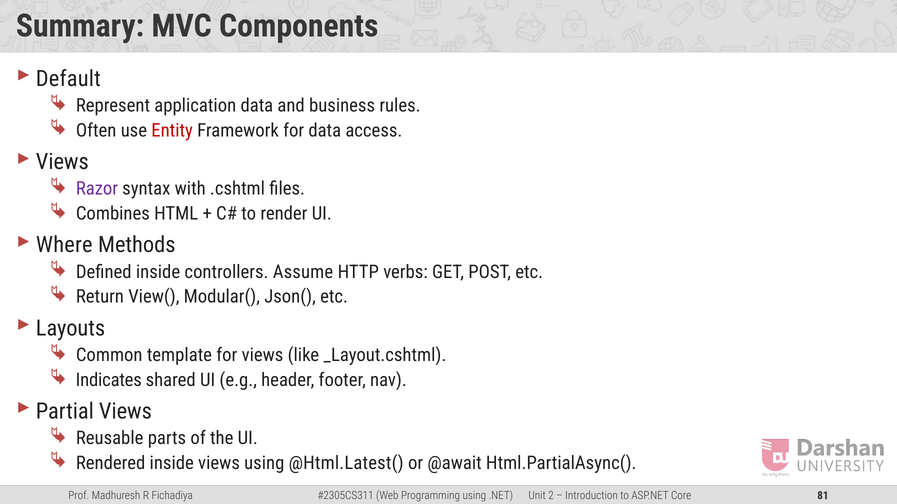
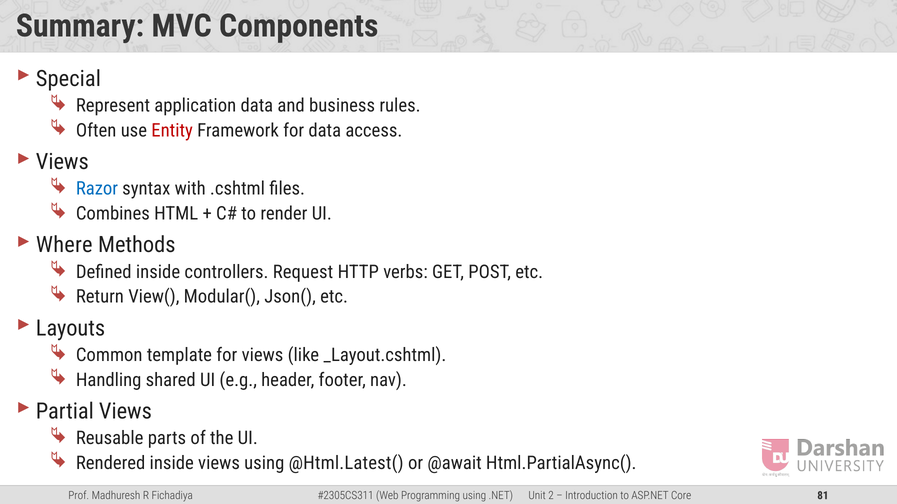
Default: Default -> Special (68, 79)
Razor colour: purple -> blue (97, 189)
Assume: Assume -> Request (303, 272)
Indicates: Indicates -> Handling (109, 380)
